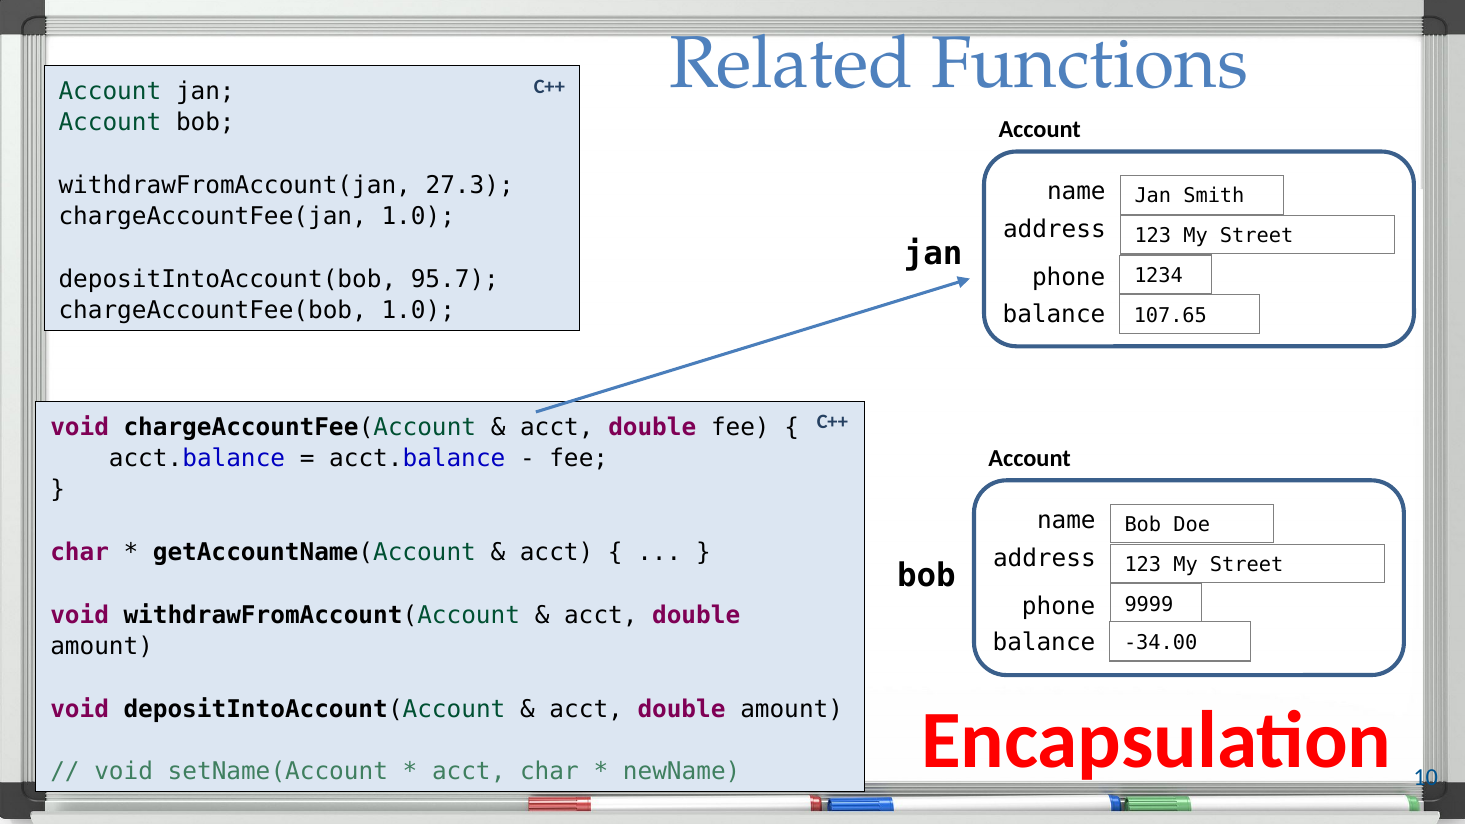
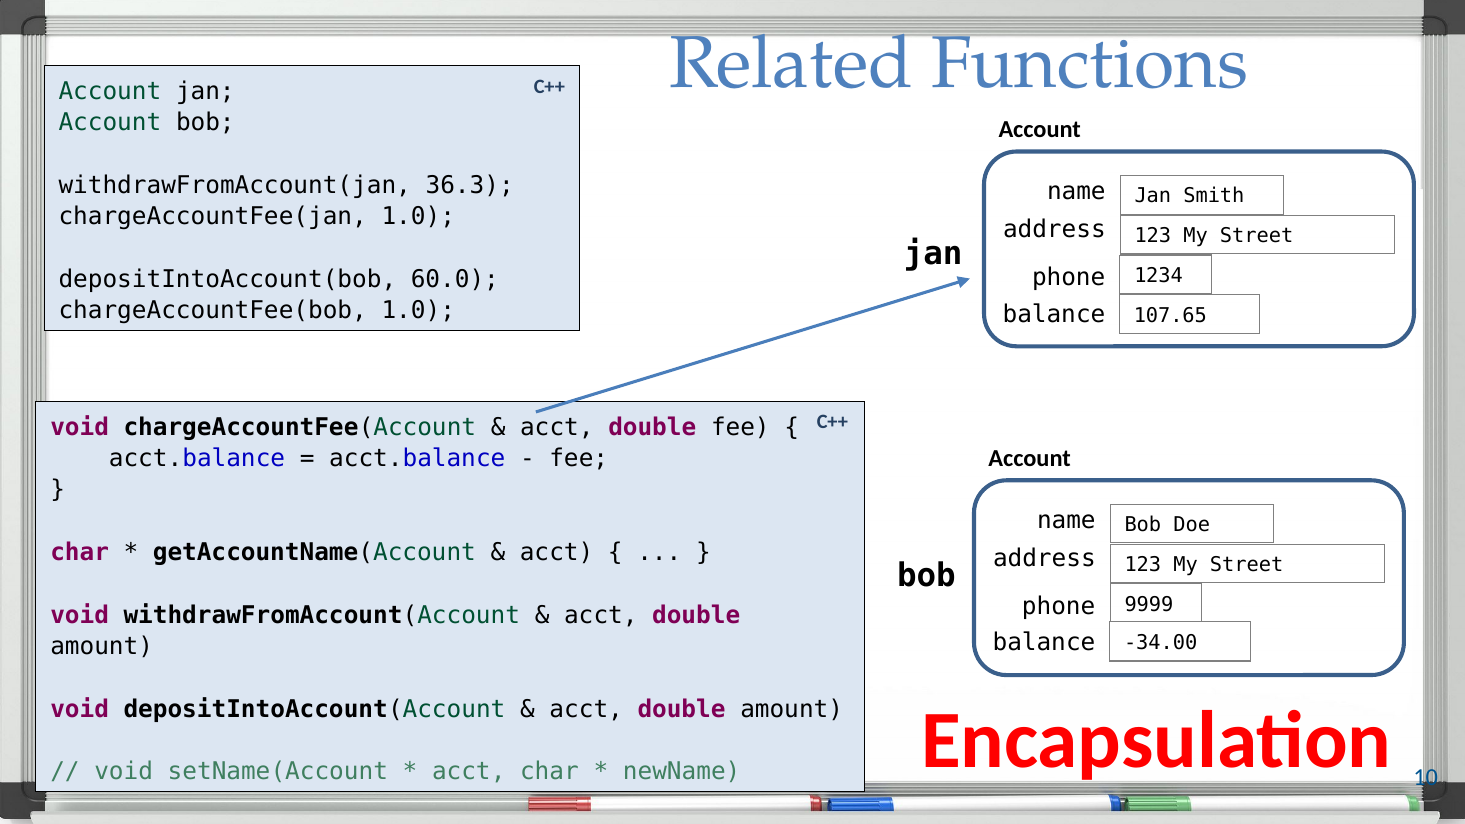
27.3: 27.3 -> 36.3 (470, 185)
95.7: 95.7 -> 60.0 (455, 279)
